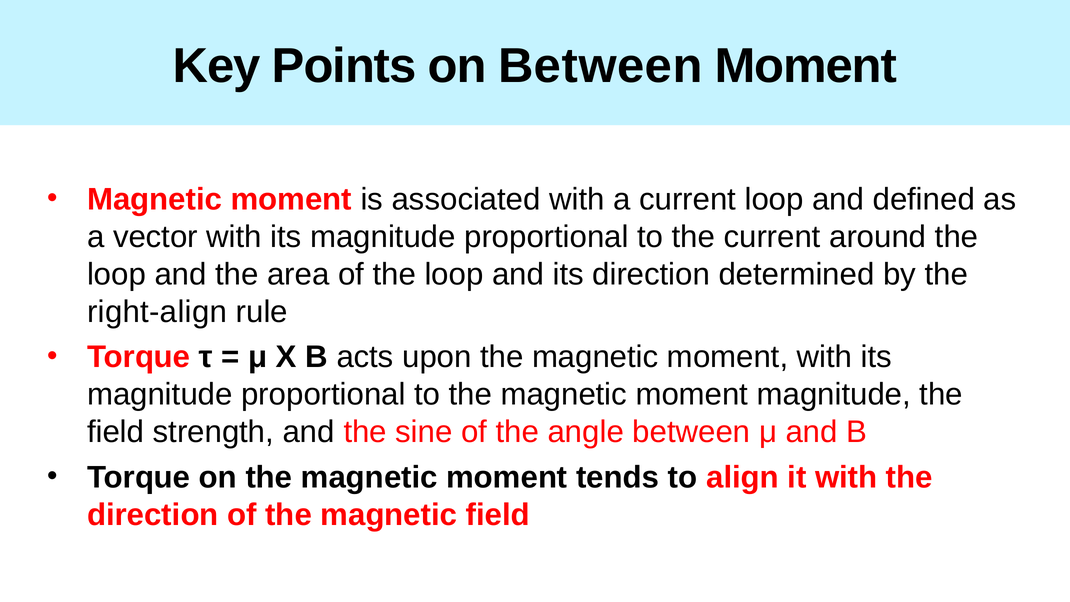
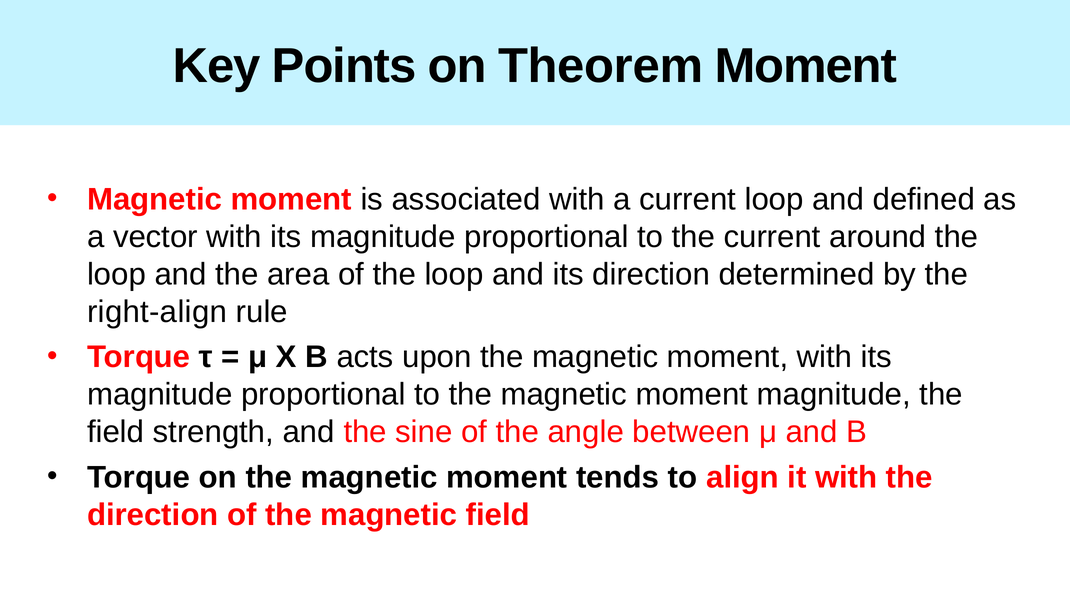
on Between: Between -> Theorem (601, 66)
